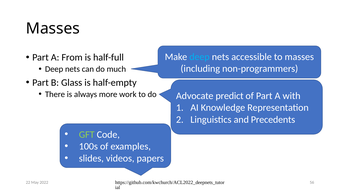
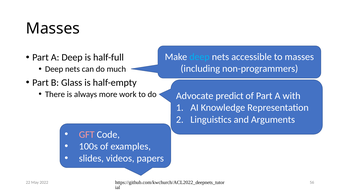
A From: From -> Deep (72, 57)
Precedents: Precedents -> Arguments (273, 120)
GFT colour: light green -> pink (87, 135)
